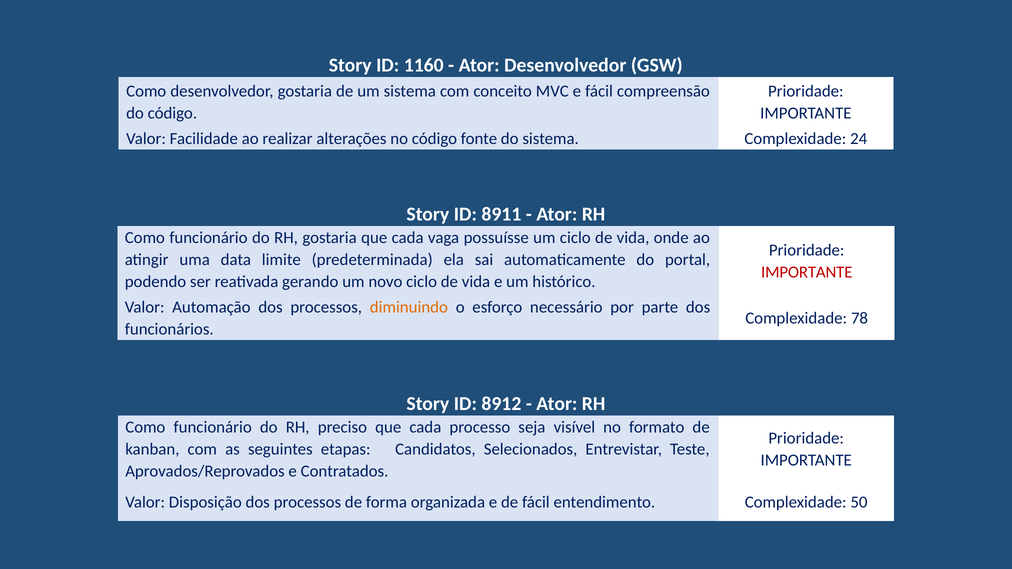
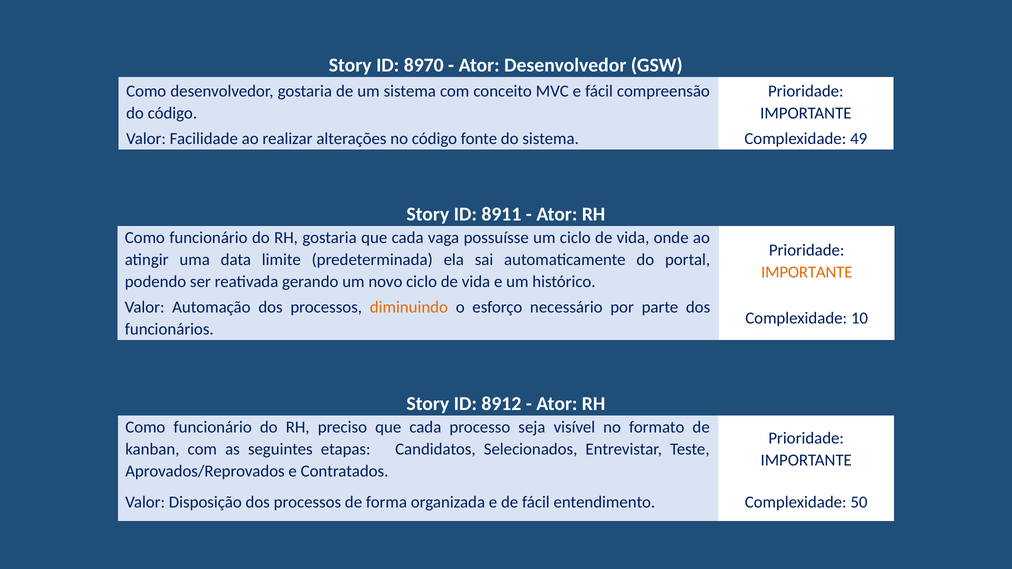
1160: 1160 -> 8970 (424, 65)
24: 24 -> 49 (859, 139)
IMPORTANTE colour: red -> orange (807, 272)
78: 78 -> 10 (859, 319)
